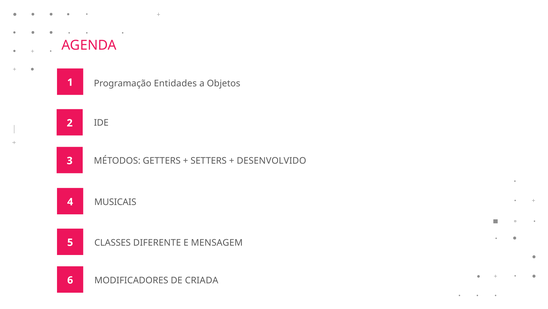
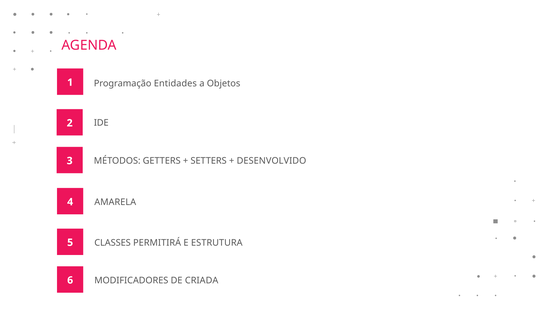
MUSICAIS: MUSICAIS -> AMARELA (115, 202)
DIFERENTE: DIFERENTE -> PERMITIRÁ (157, 242)
MENSAGEM: MENSAGEM -> ESTRUTURA (217, 242)
